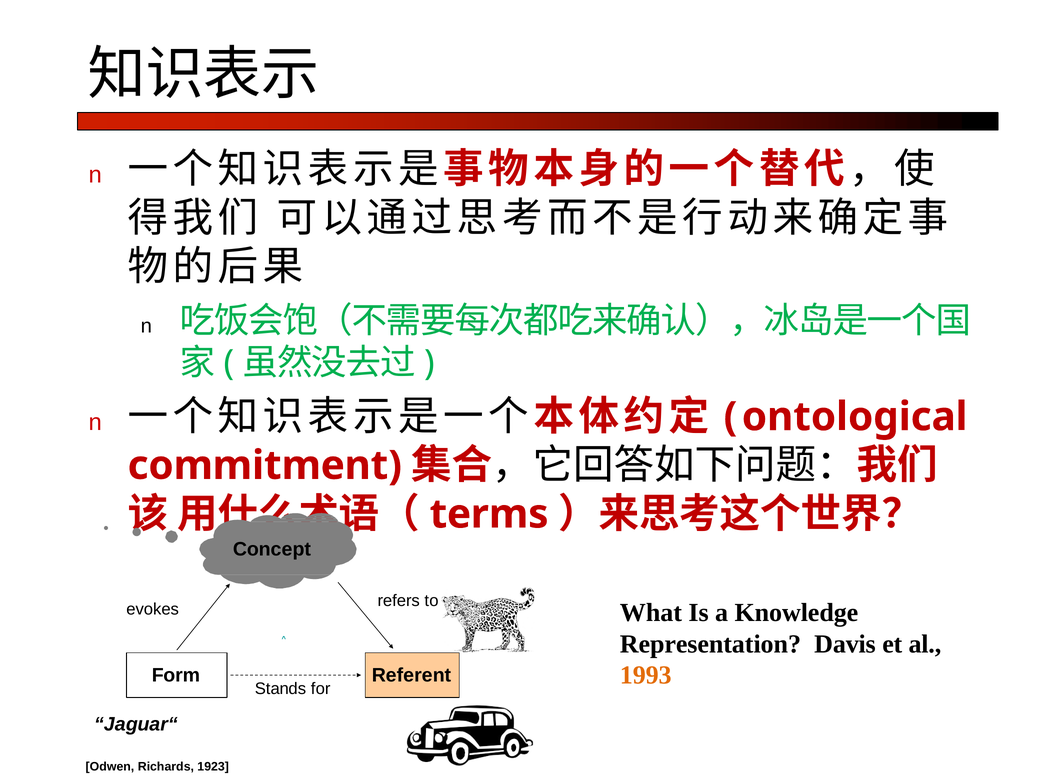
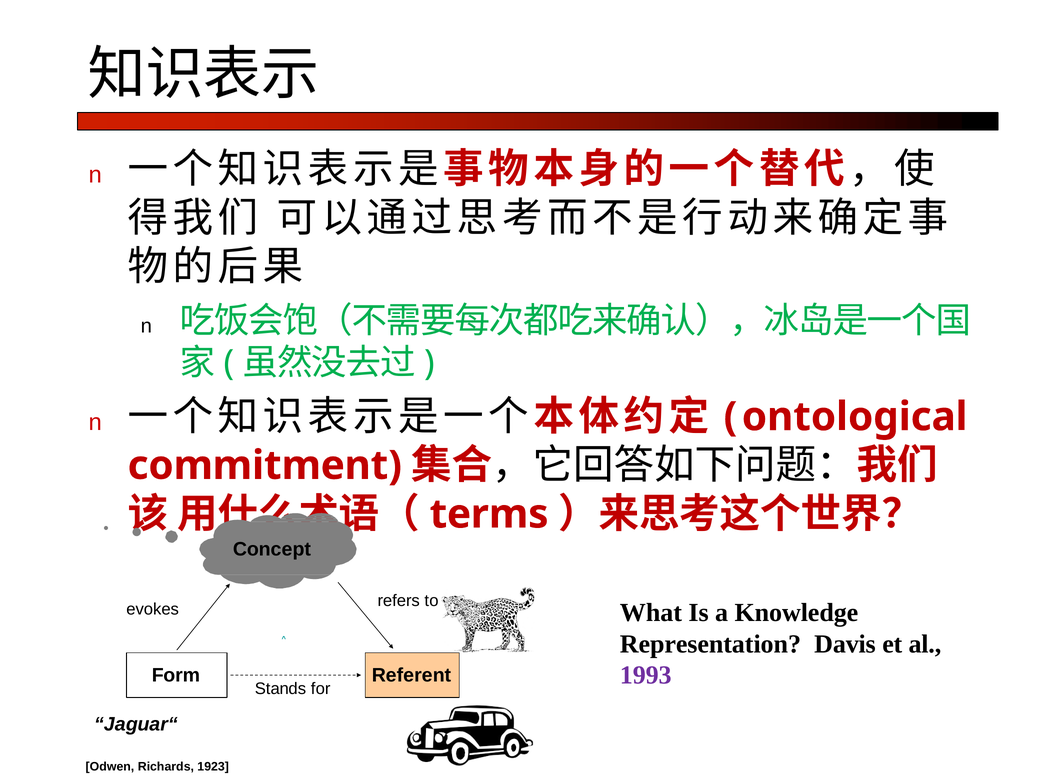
1993 colour: orange -> purple (646, 675)
